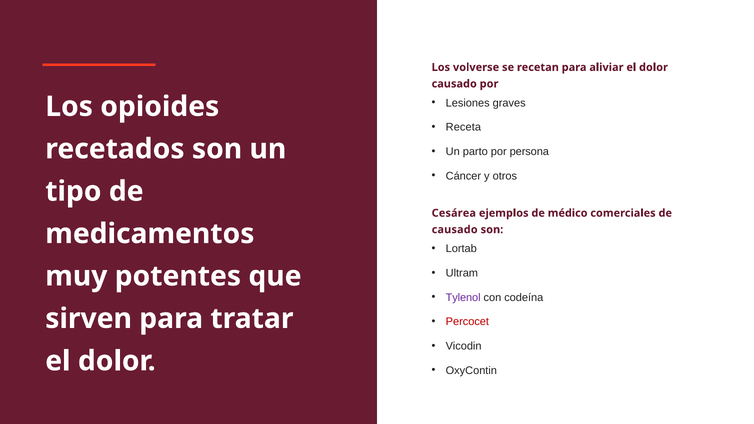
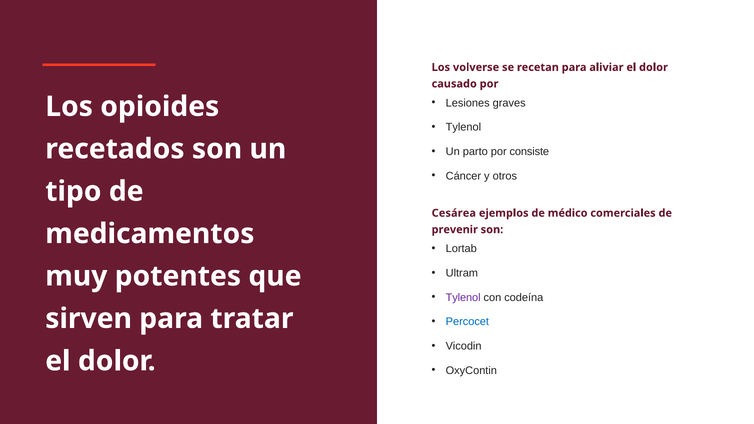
Receta: Receta -> Tylenol (463, 127)
persona: persona -> consiste (529, 152)
causado: causado -> prevenir (455, 230)
Percocet colour: red -> blue (467, 322)
